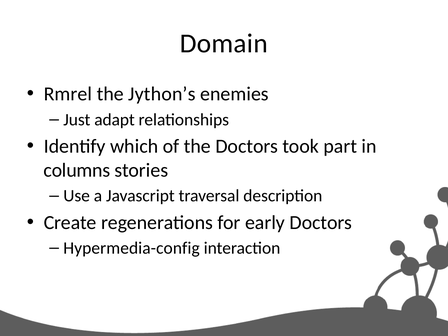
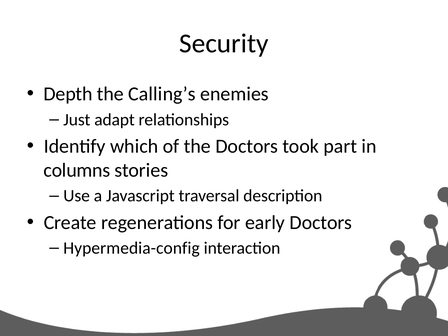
Domain: Domain -> Security (224, 43)
Rmrel: Rmrel -> Depth (68, 94)
Jython’s: Jython’s -> Calling’s (162, 94)
